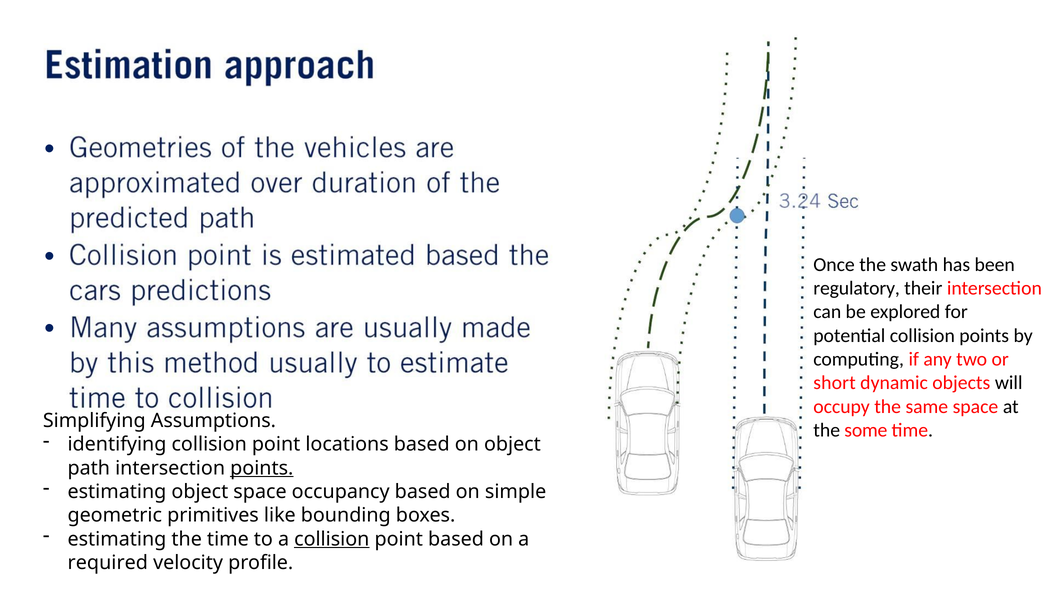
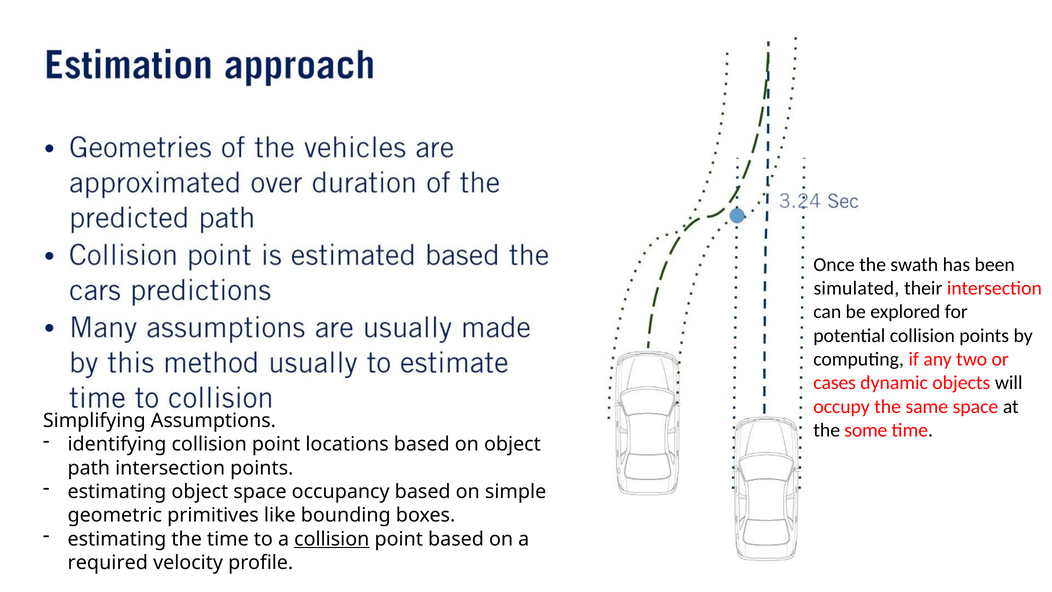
regulatory: regulatory -> simulated (856, 288)
short: short -> cases (835, 383)
points underline: present -> none (262, 468)
